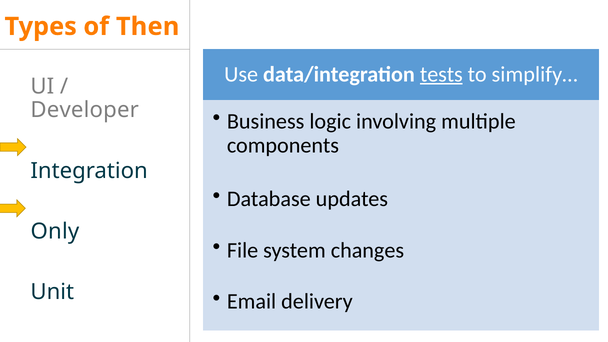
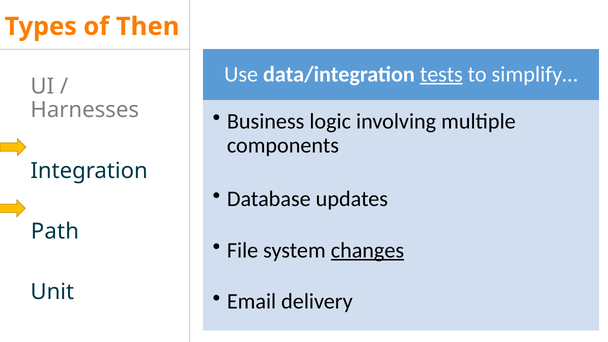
Developer: Developer -> Harnesses (85, 110)
Only: Only -> Path (55, 231)
changes underline: none -> present (367, 250)
